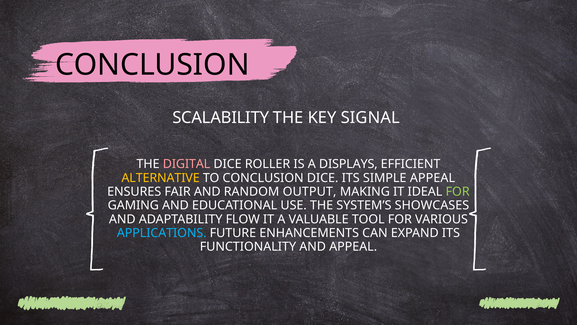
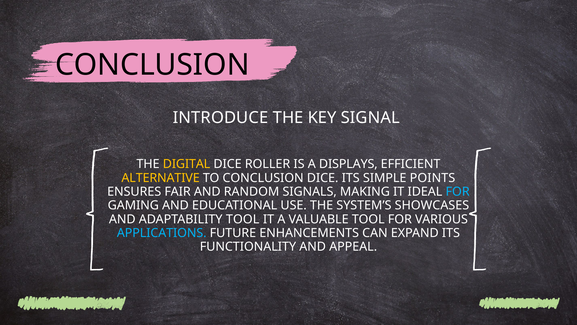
SCALABILITY: SCALABILITY -> INTRODUCE (221, 117)
DIGITAL colour: pink -> yellow (187, 164)
SIMPLE APPEAL: APPEAL -> POINTS (432, 178)
OUTPUT: OUTPUT -> SIGNALS (310, 191)
FOR colour: light green -> light blue (458, 191)
ADAPTABILITY FLOW: FLOW -> TOOL (243, 219)
